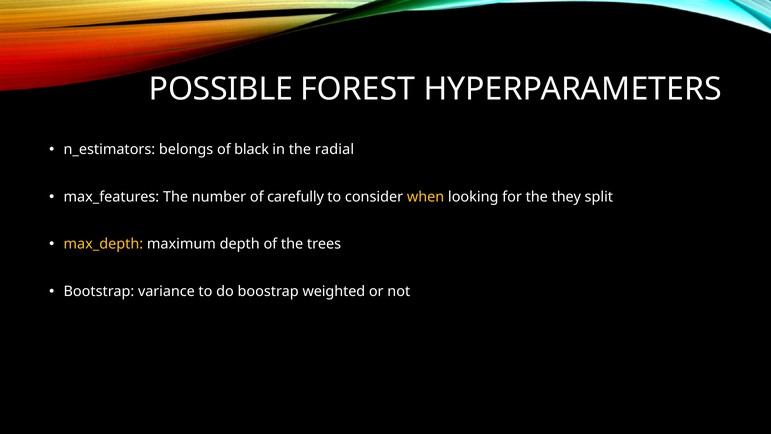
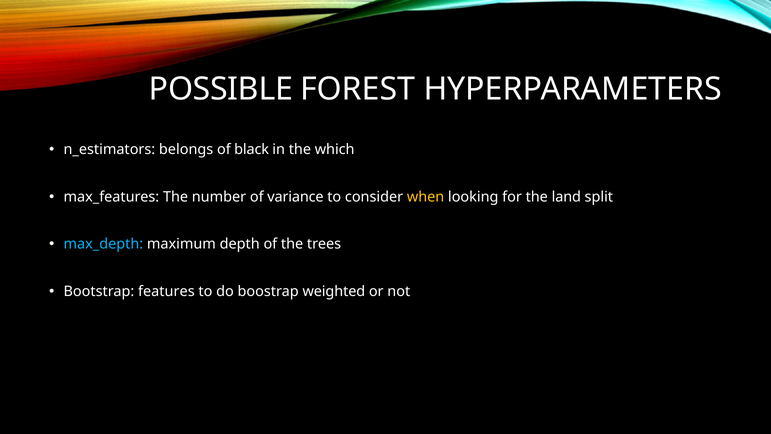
radial: radial -> which (335, 149)
carefully: carefully -> variance (296, 197)
they: they -> land (566, 197)
max_depth colour: yellow -> light blue (103, 244)
variance: variance -> features (166, 291)
